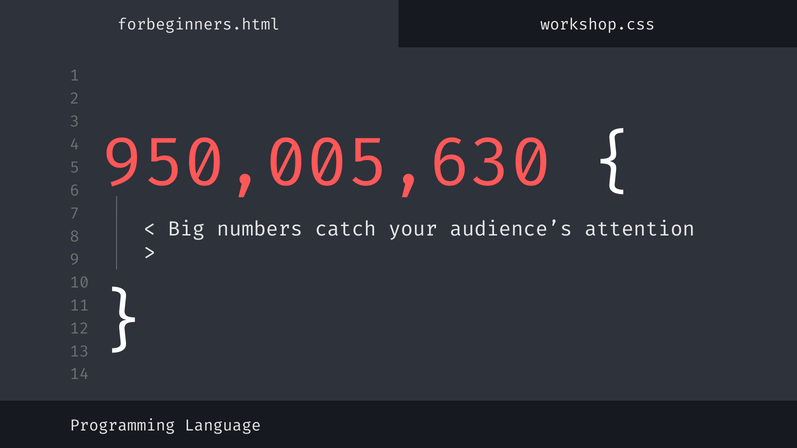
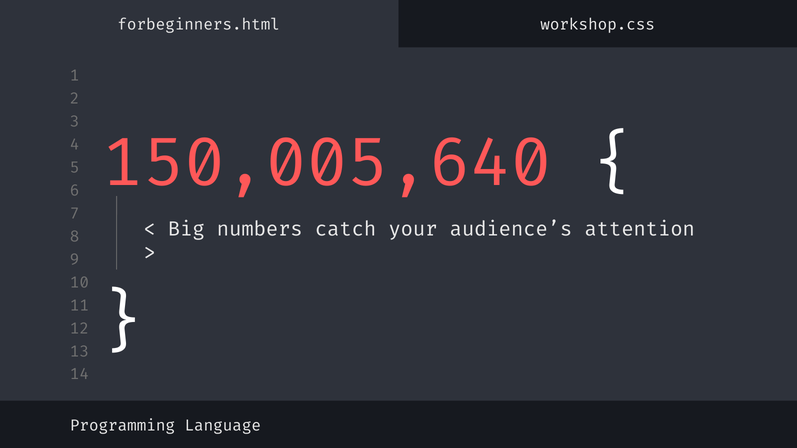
950,005,630: 950,005,630 -> 150,005,640 (327, 163)
